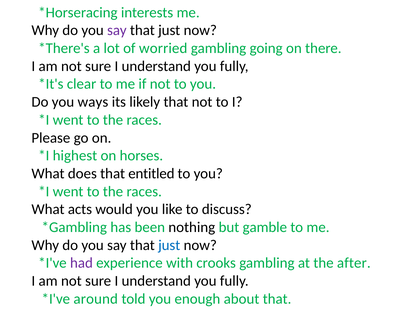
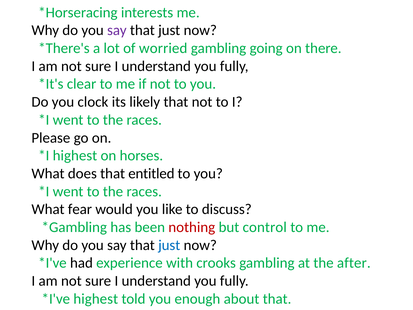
ways: ways -> clock (93, 102)
acts: acts -> fear (80, 209)
nothing colour: black -> red (192, 227)
gamble: gamble -> control (265, 227)
had colour: purple -> black (81, 263)
around: around -> highest (96, 299)
